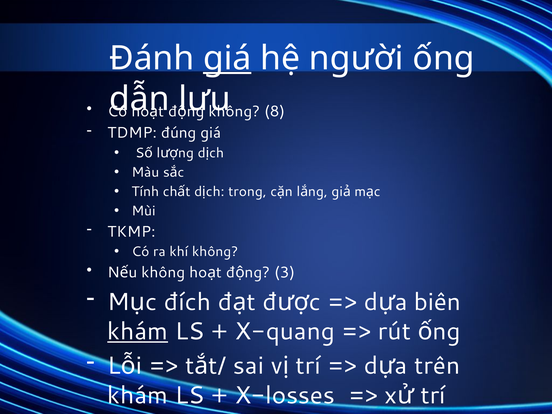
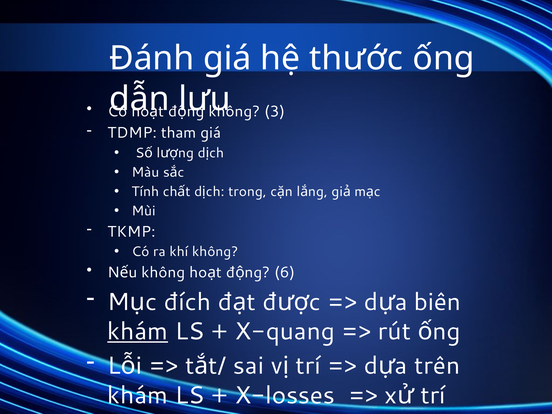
giá underline: present -> none (227, 58)
người: người -> thước (356, 58)
8: 8 -> 3 (275, 111)
đúng: đúng -> tham (179, 133)
3: 3 -> 6 (285, 272)
